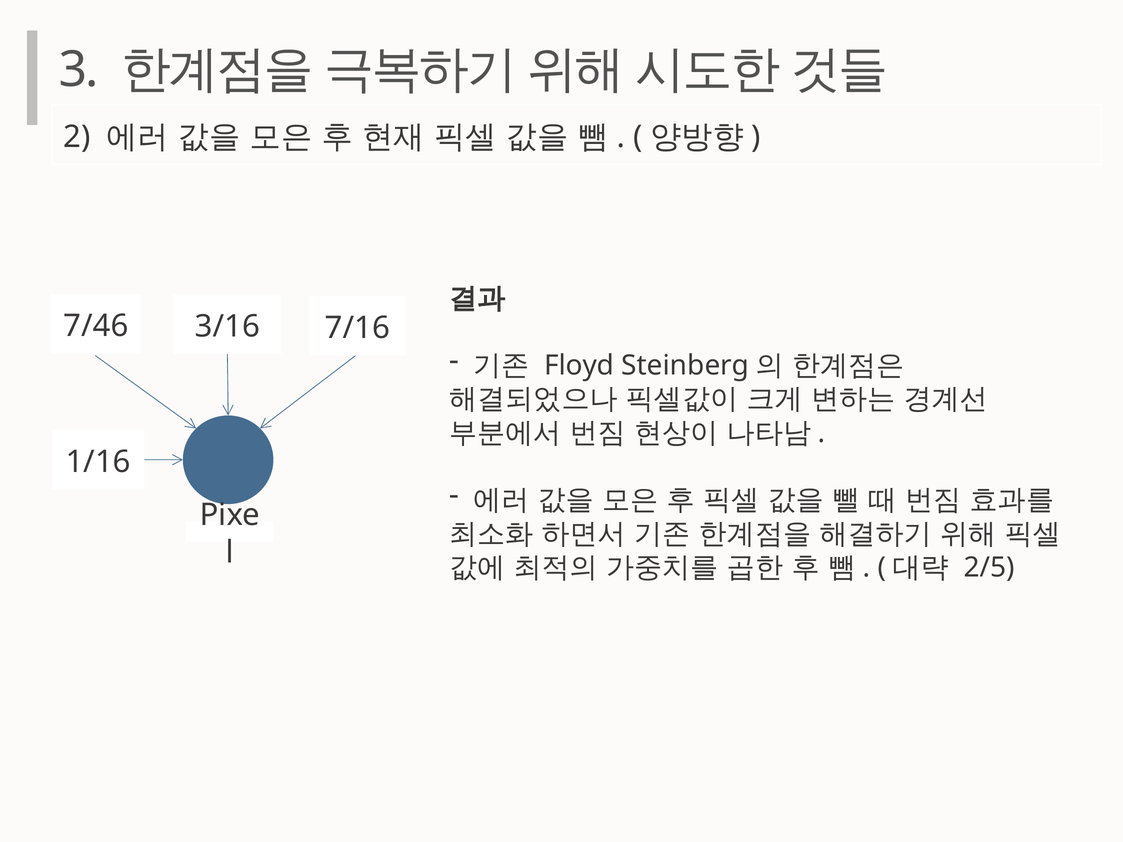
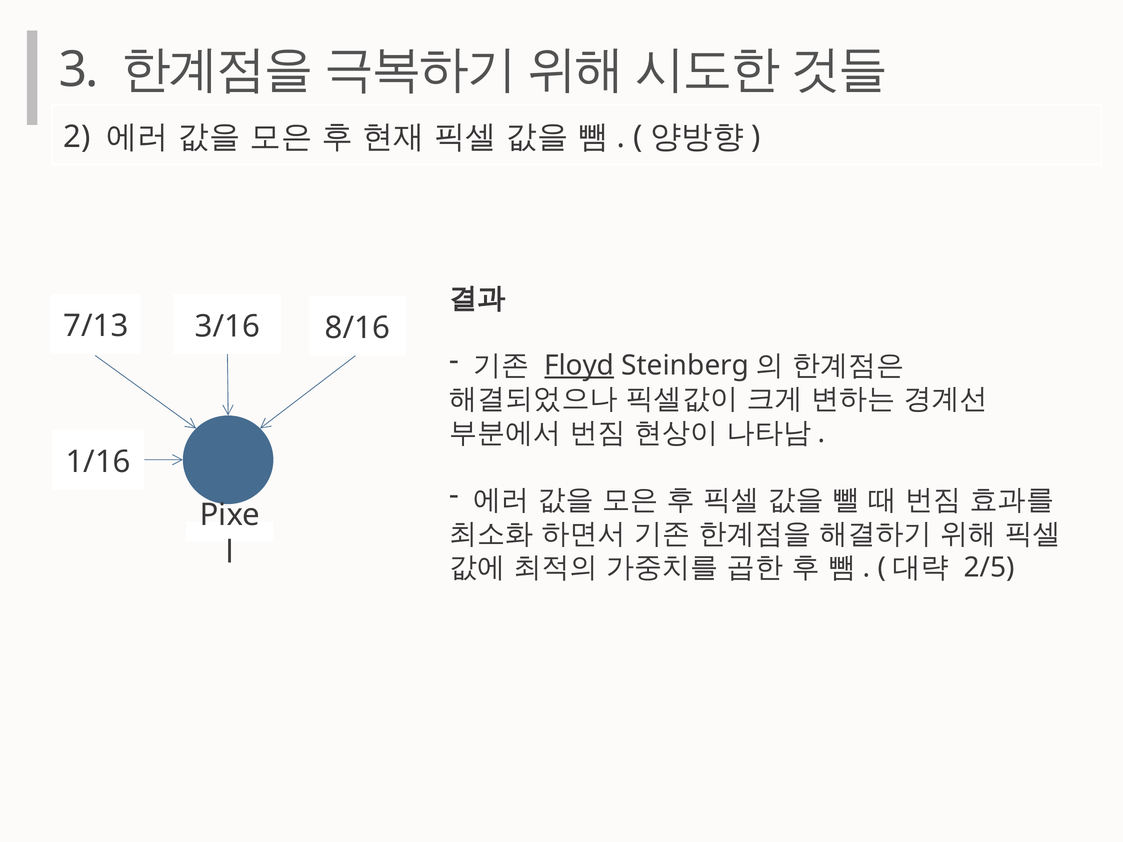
7/46: 7/46 -> 7/13 (96, 326)
7/16: 7/16 -> 8/16 (357, 328)
Floyd underline: none -> present (579, 366)
